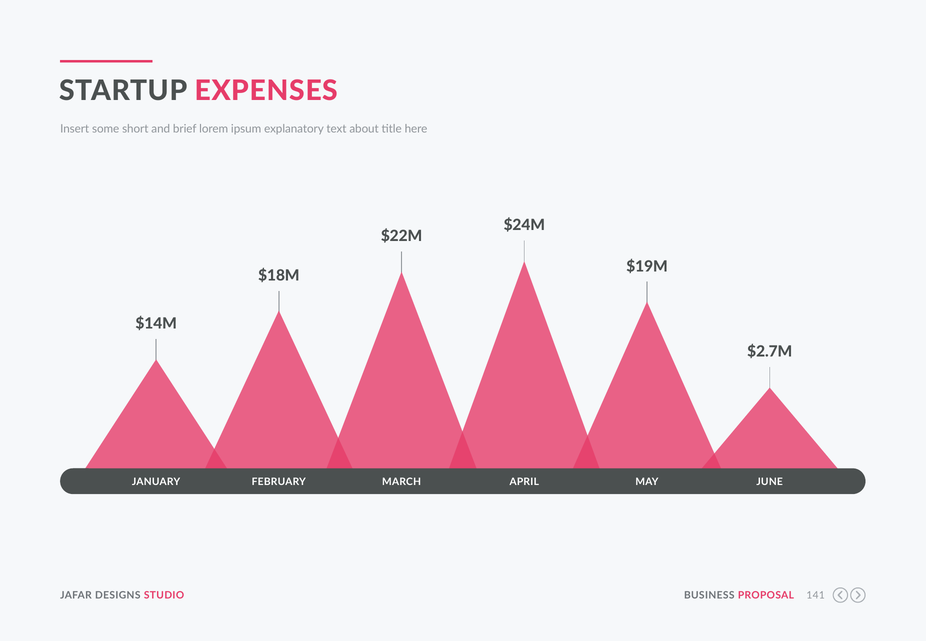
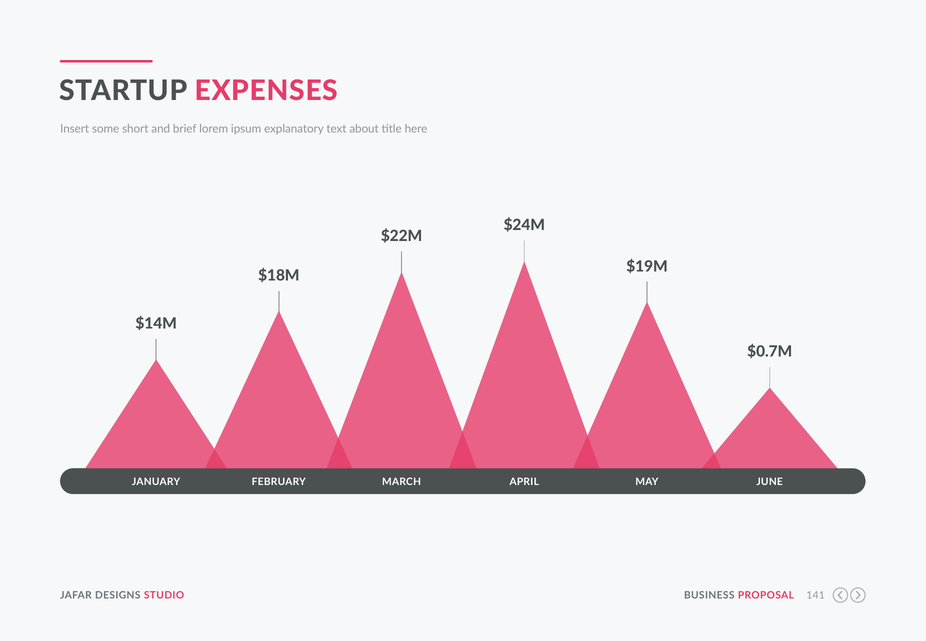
$2.7M: $2.7M -> $0.7M (770, 352)
